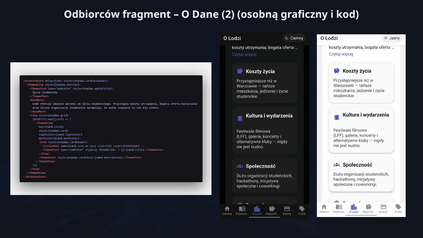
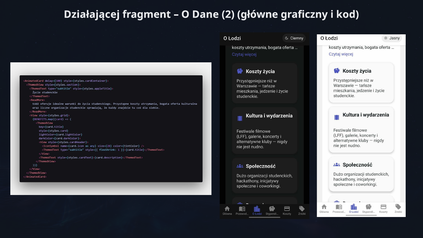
Odbiorców: Odbiorców -> Działającej (92, 14)
osobną: osobną -> główne (258, 14)
